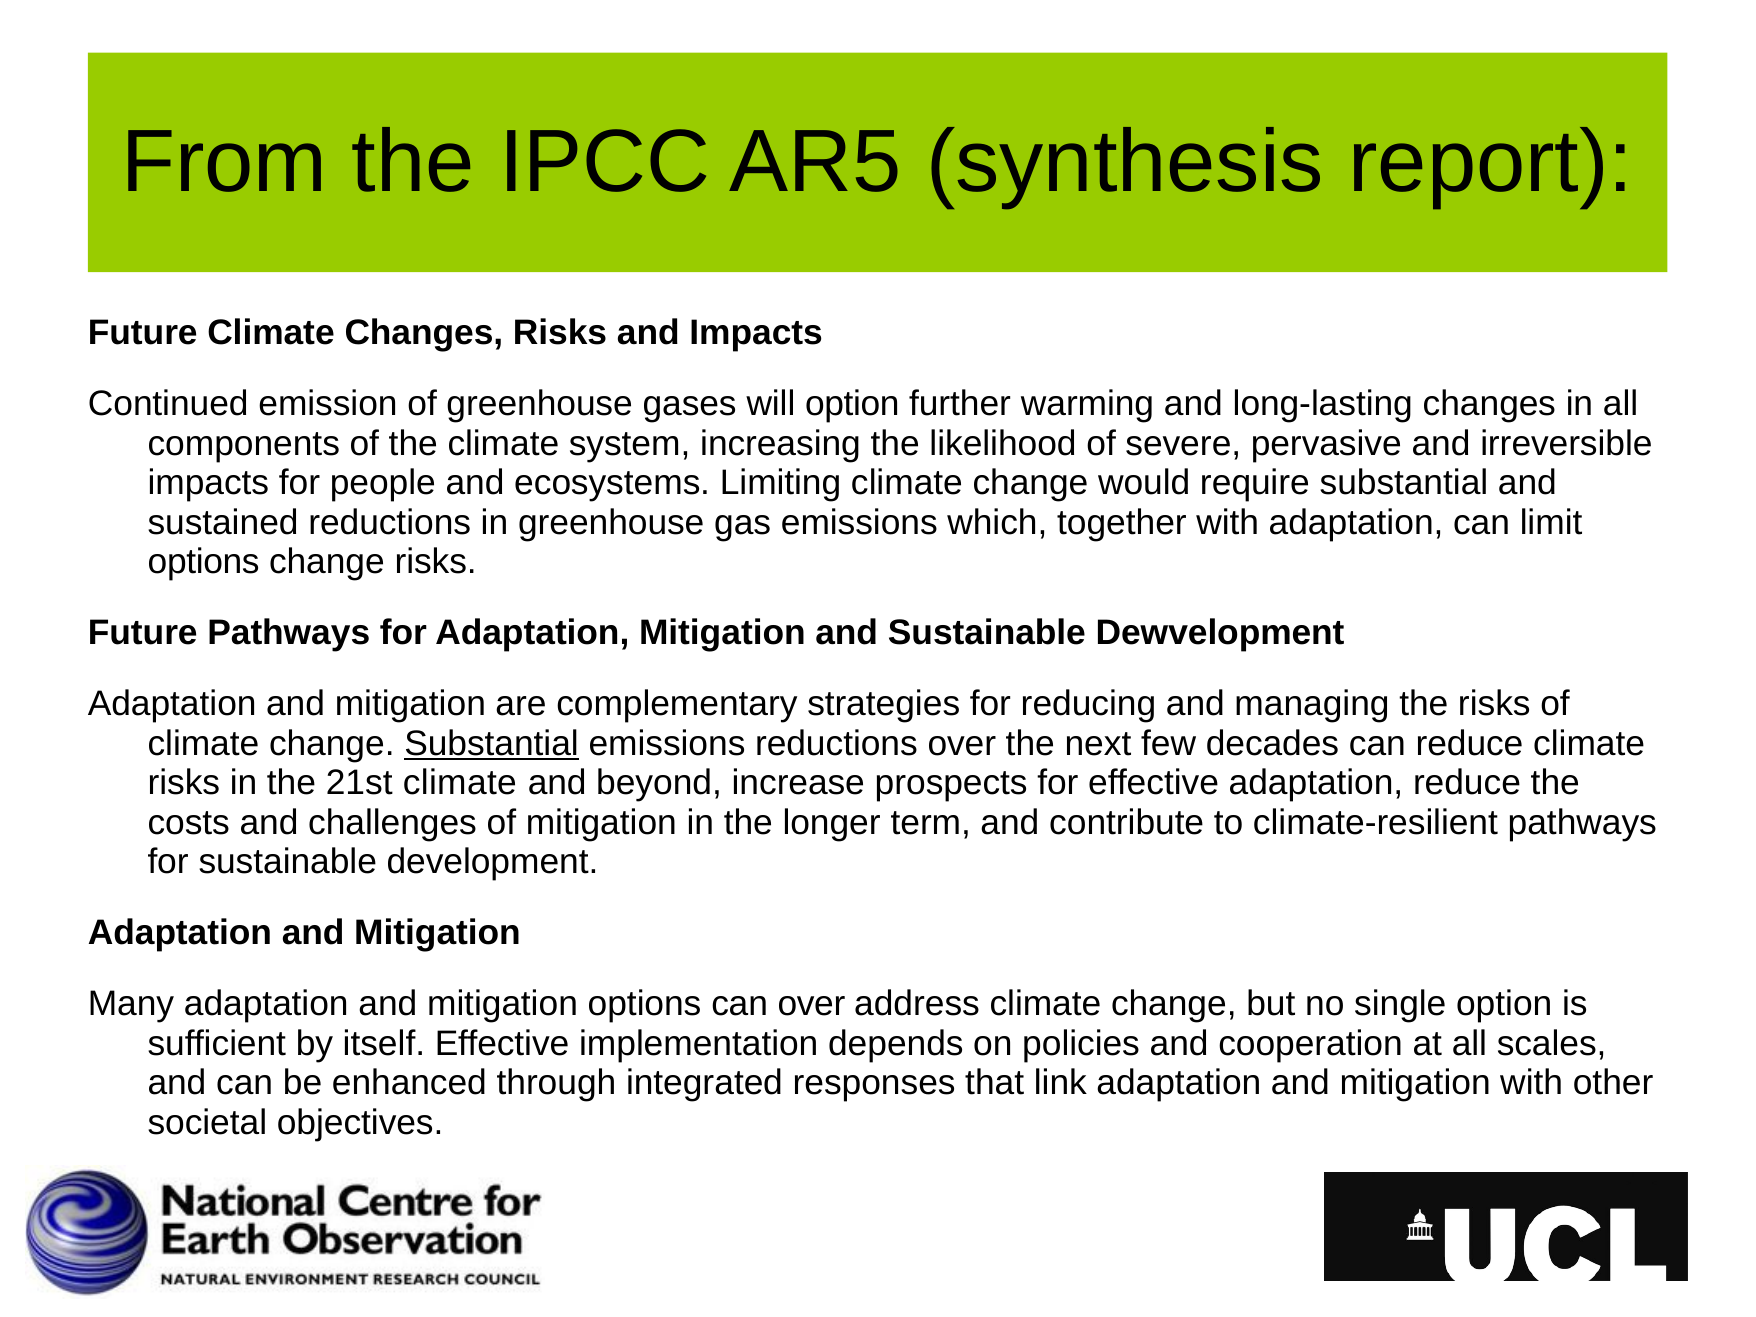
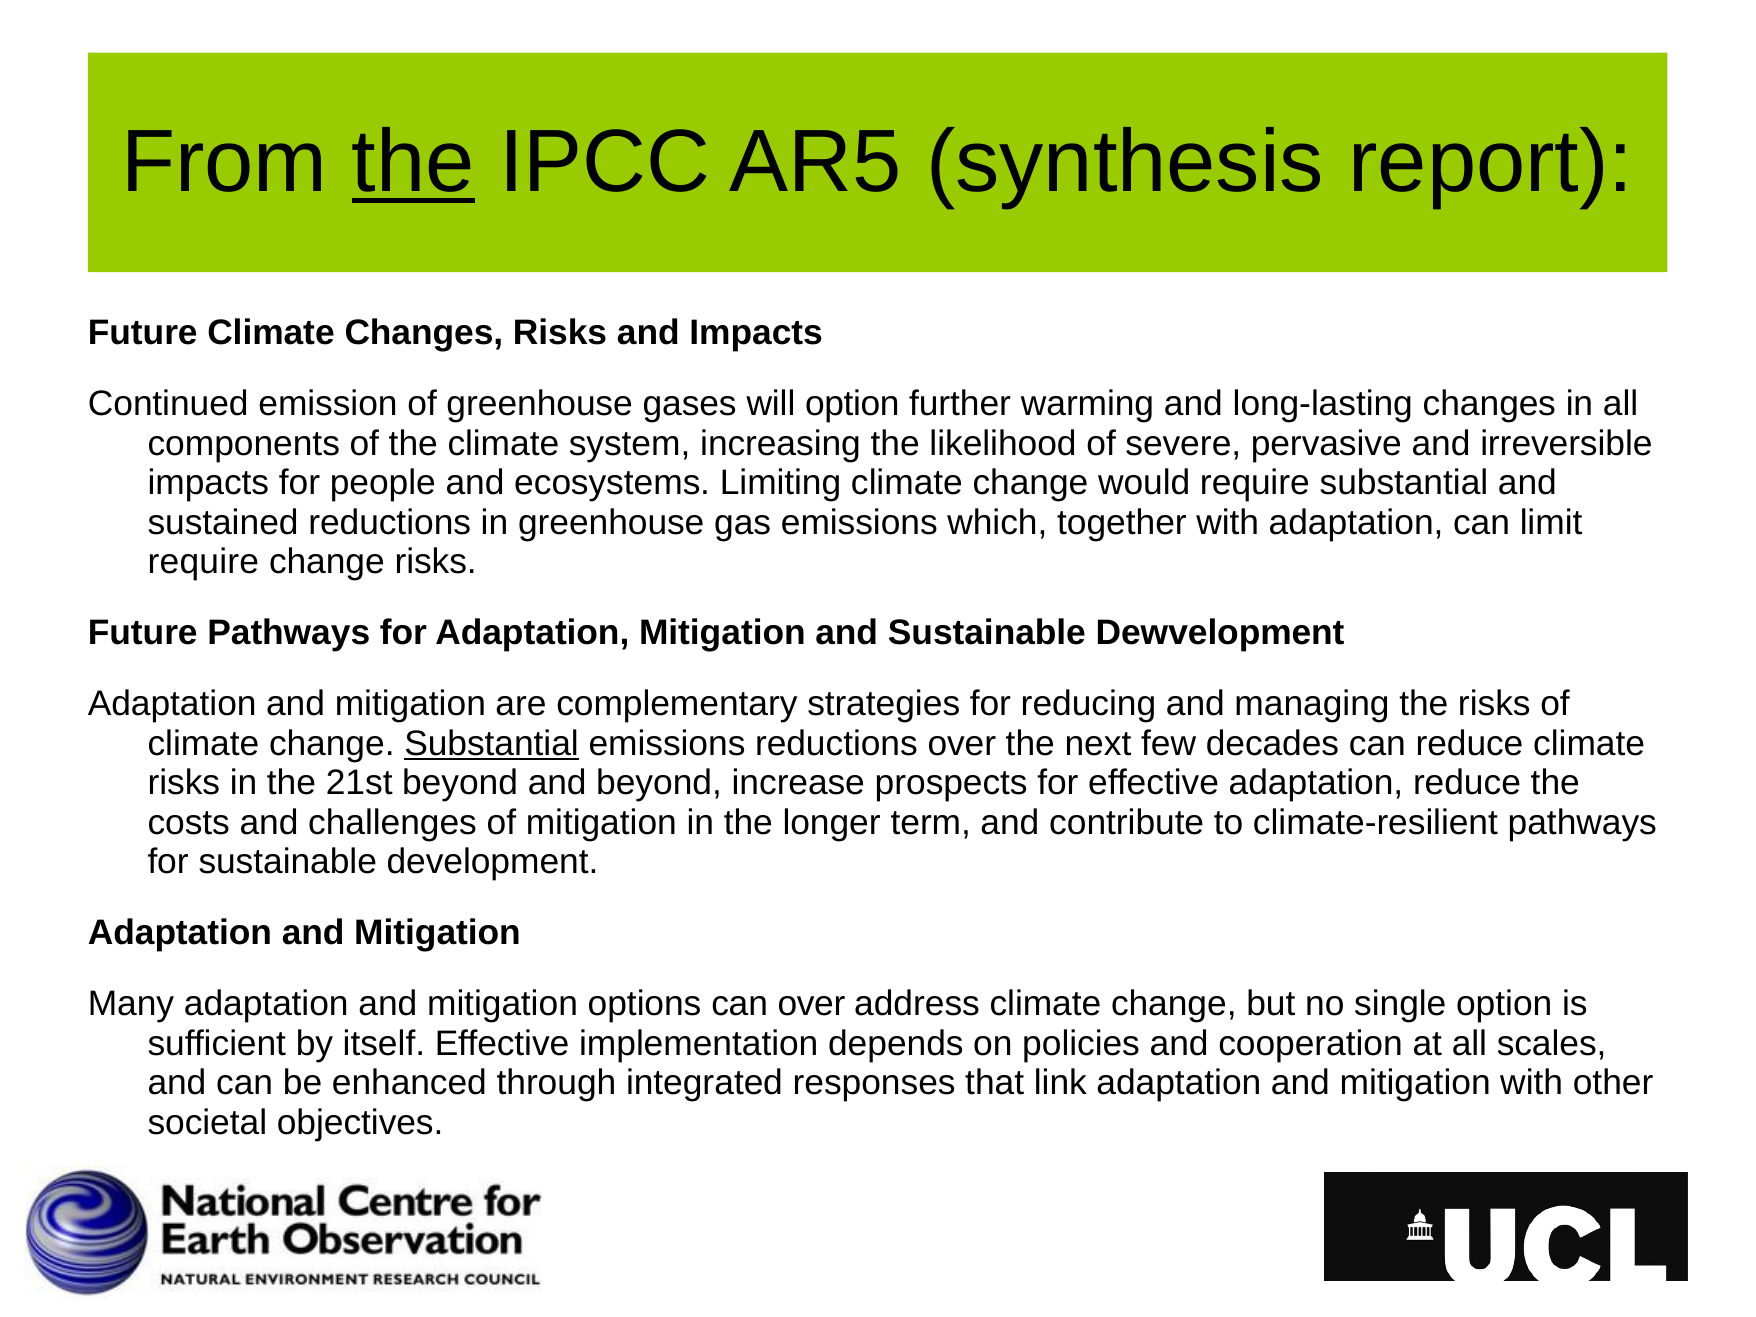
the underline: none -> present (413, 163)
options: options -> require (203, 562)
21st climate: climate -> beyond (460, 783)
